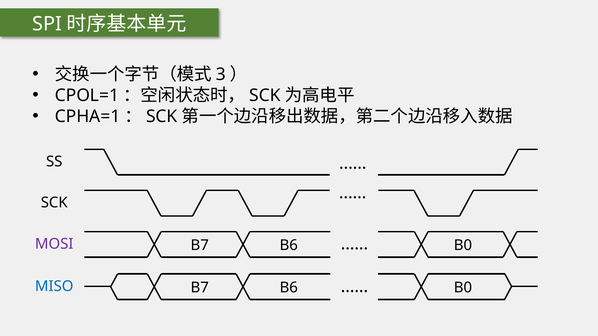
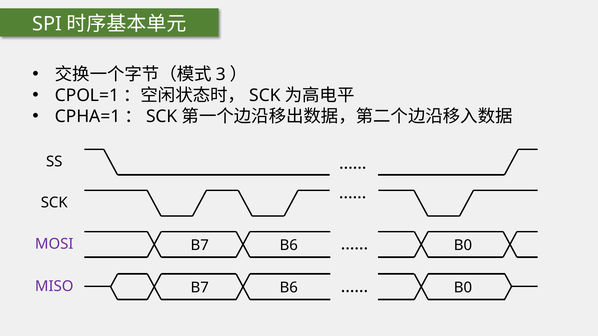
MISO colour: blue -> purple (54, 286)
